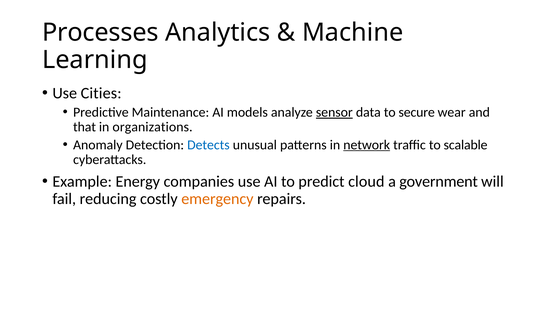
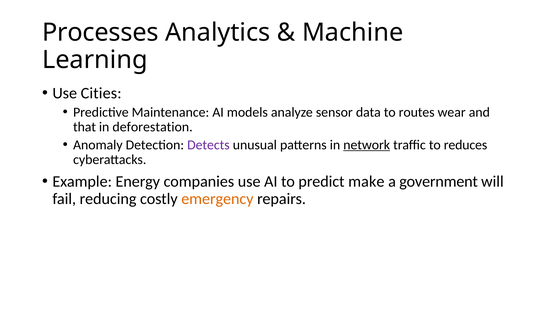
sensor underline: present -> none (334, 112)
secure: secure -> routes (417, 112)
organizations: organizations -> deforestation (153, 127)
Detects colour: blue -> purple (208, 145)
scalable: scalable -> reduces (466, 145)
cloud: cloud -> make (366, 182)
